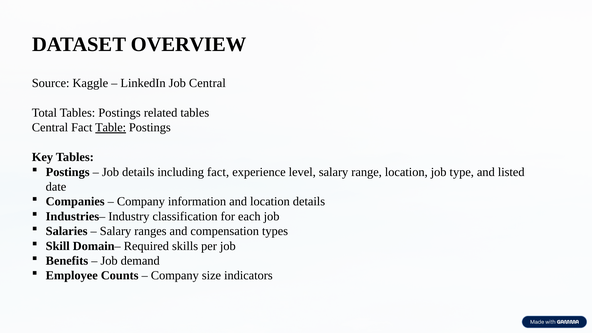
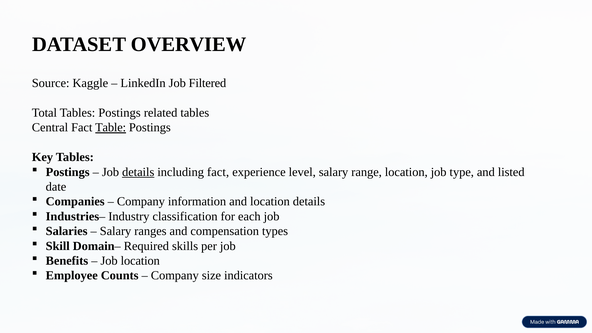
Job Central: Central -> Filtered (207, 83)
details underline: none -> present (138, 172)
Job demand: demand -> location (140, 261)
